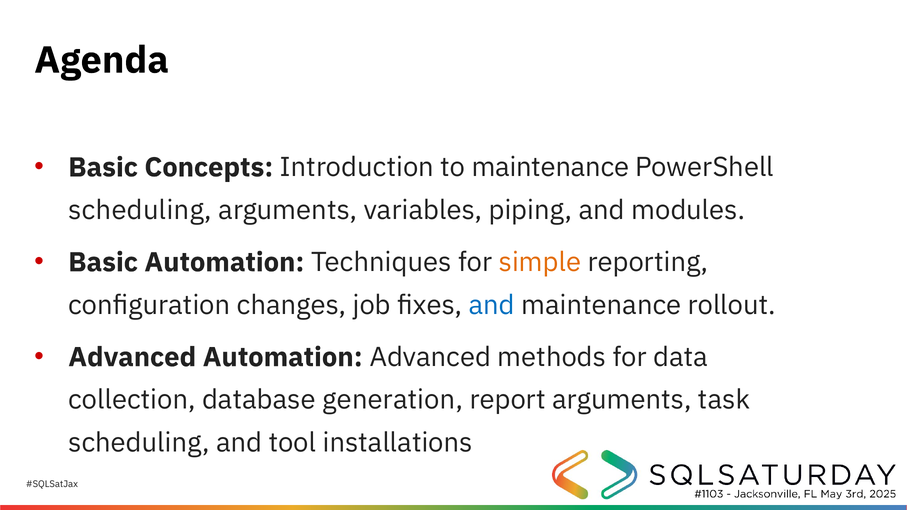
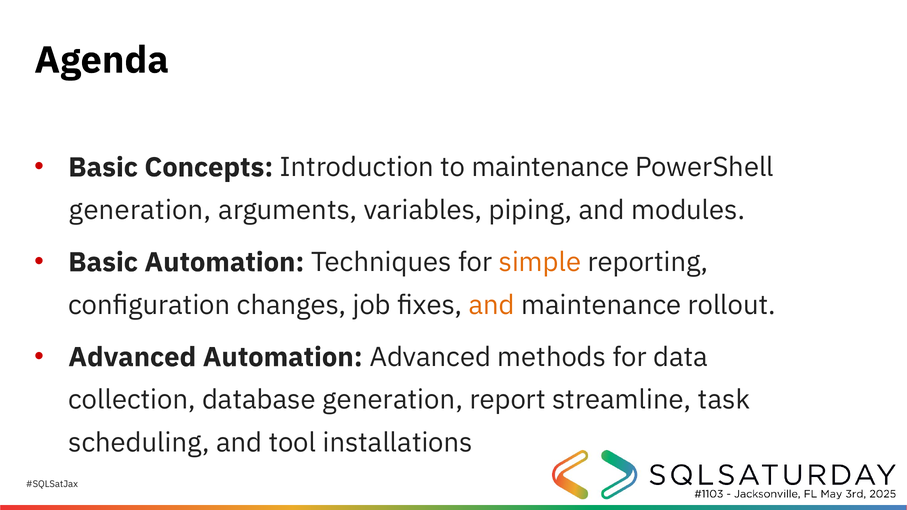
scheduling: scheduling -> generation (140, 210)
and colour: blue -> orange (492, 305)
report arguments: arguments -> streamline (622, 400)
